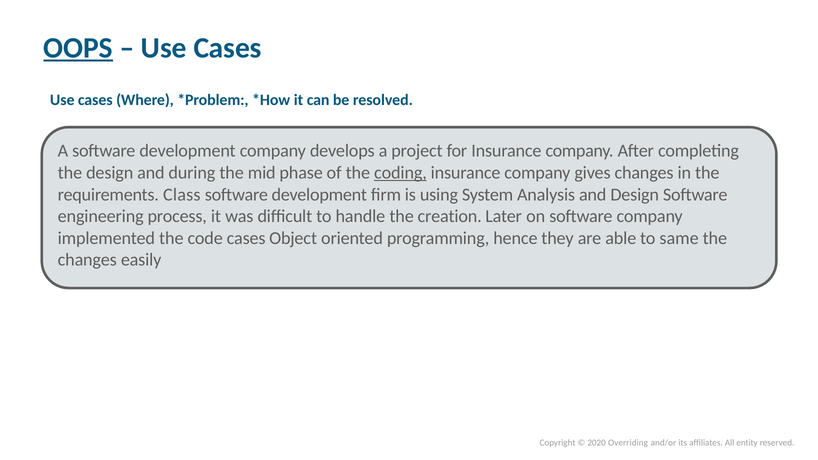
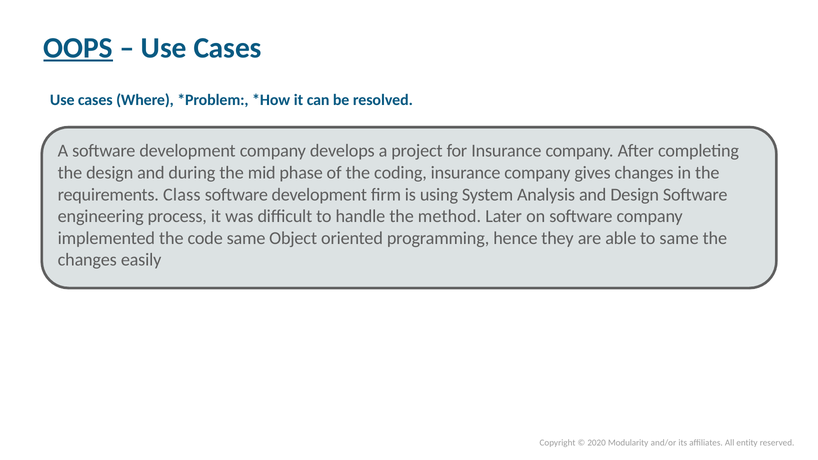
coding underline: present -> none (400, 173)
creation: creation -> method (450, 216)
code cases: cases -> same (246, 238)
Overriding: Overriding -> Modularity (628, 443)
